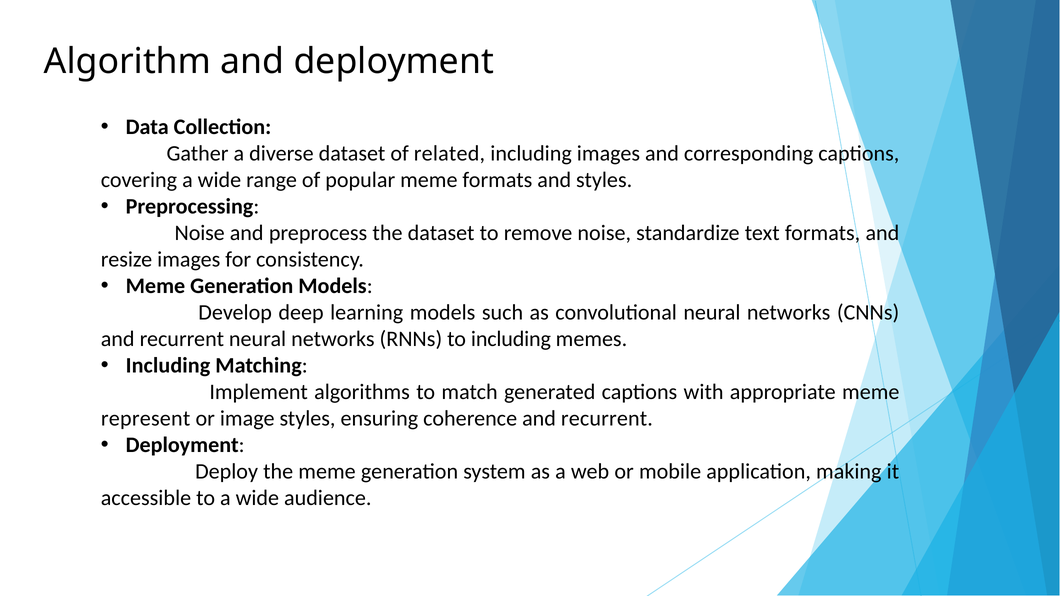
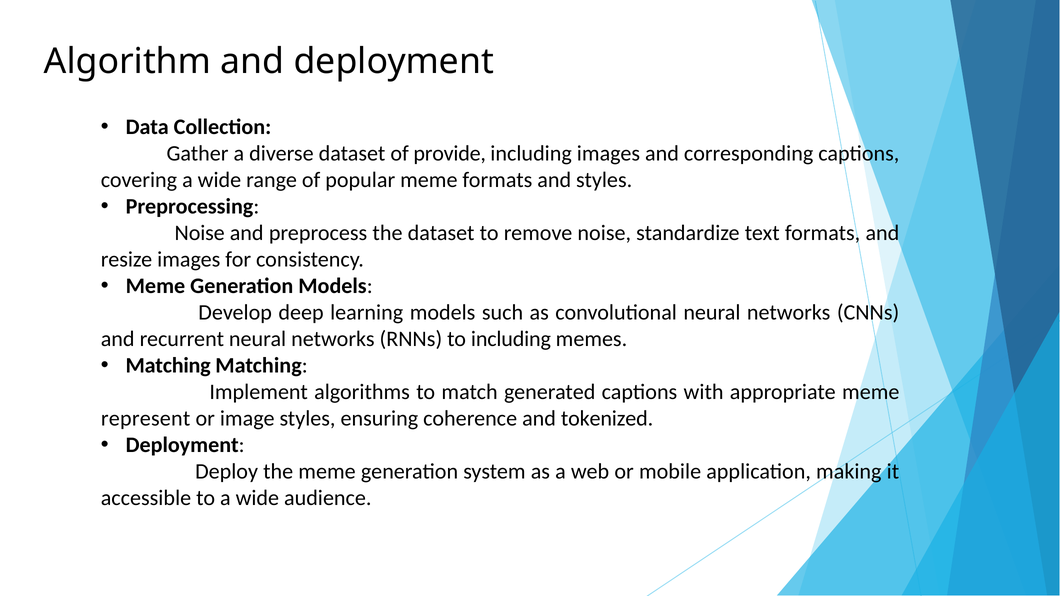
related: related -> provide (450, 154)
Including: Including -> Matching (168, 366)
coherence and recurrent: recurrent -> tokenized (607, 419)
